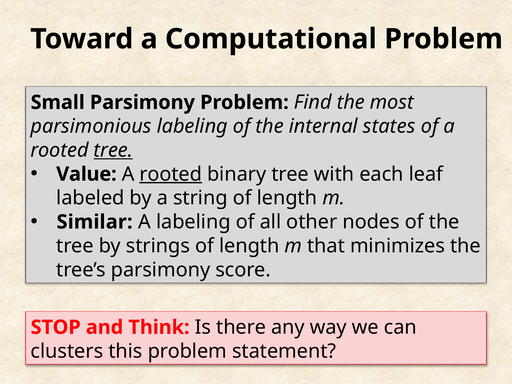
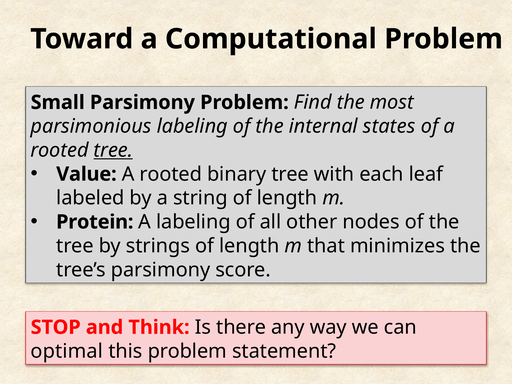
rooted underline: present -> none (171, 174)
Similar: Similar -> Protein (95, 222)
clusters: clusters -> optimal (67, 351)
